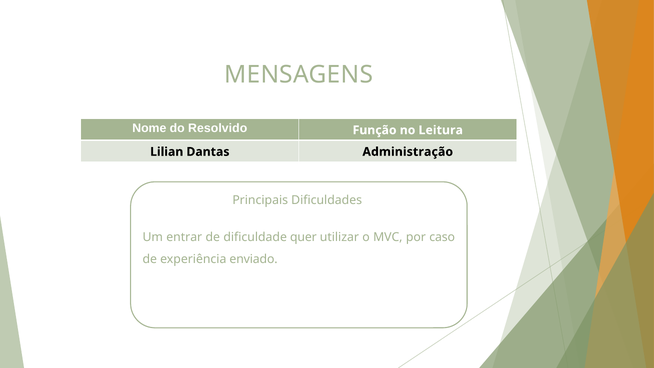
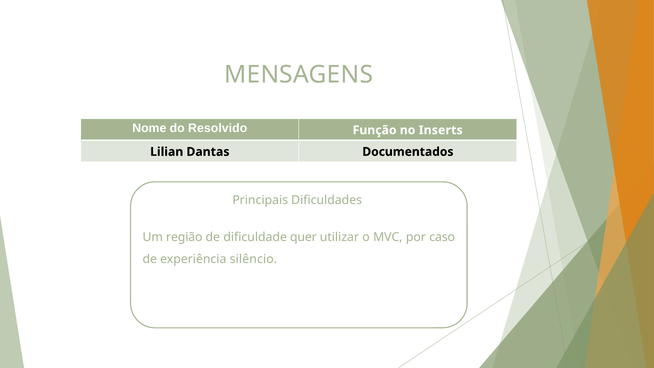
Leitura: Leitura -> Inserts (441, 130)
Administração: Administração -> Documentados (408, 152)
entrar: entrar -> região (184, 237)
enviado: enviado -> silêncio (253, 259)
